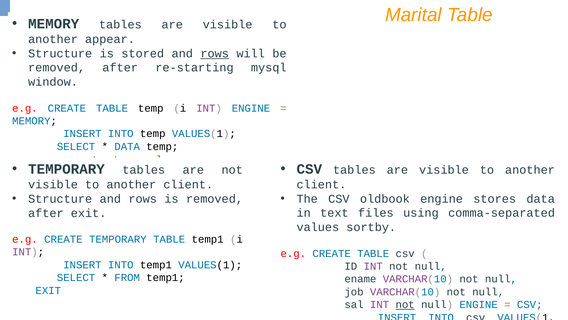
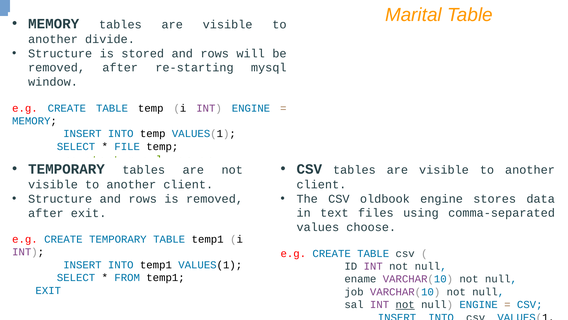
appear: appear -> divide (110, 39)
rows underline: present -> none (215, 53)
DATA: DATA -> FILE (127, 146)
sortby: sortby -> choose (371, 227)
